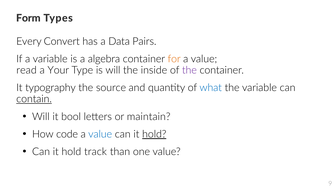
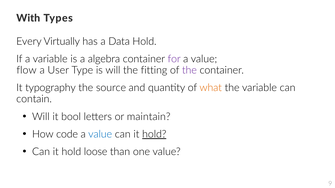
Form: Form -> With (28, 18)
Convert: Convert -> Virtually (62, 41)
Data Pairs: Pairs -> Hold (144, 41)
for colour: orange -> purple (174, 59)
read: read -> flow (27, 70)
Your: Your -> User (58, 70)
inside: inside -> fitting (154, 70)
what colour: blue -> orange (211, 88)
contain underline: present -> none (34, 99)
track: track -> loose (96, 152)
